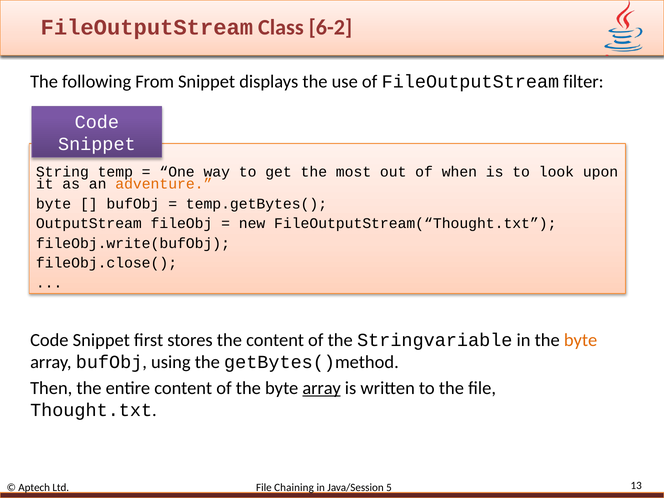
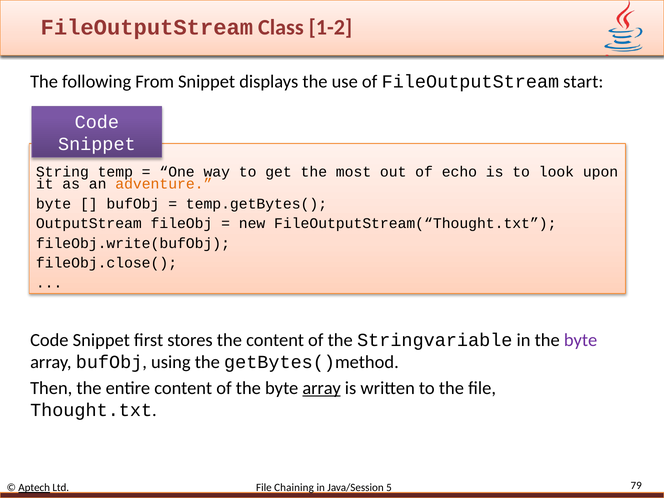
6-2: 6-2 -> 1-2 (330, 28)
filter: filter -> start (583, 82)
when: when -> echo (459, 172)
byte colour: orange -> purple (581, 340)
Aptech underline: none -> present (34, 488)
13: 13 -> 79 (636, 486)
